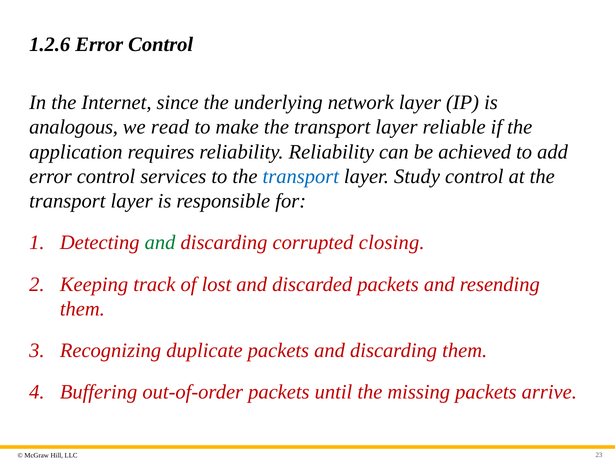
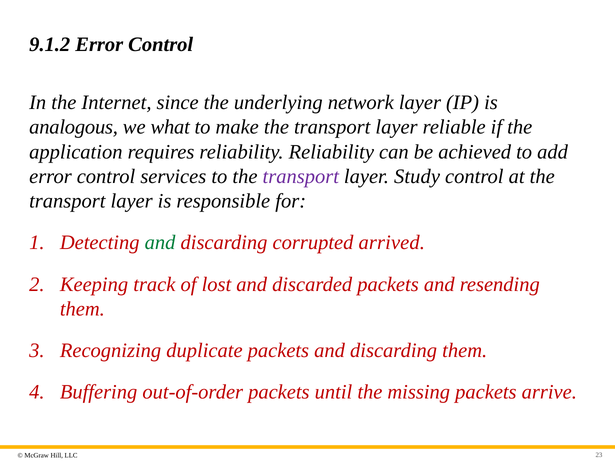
1.2.6: 1.2.6 -> 9.1.2 (50, 45)
read: read -> what (170, 127)
transport colour: blue -> purple (301, 176)
closing: closing -> arrived (392, 243)
